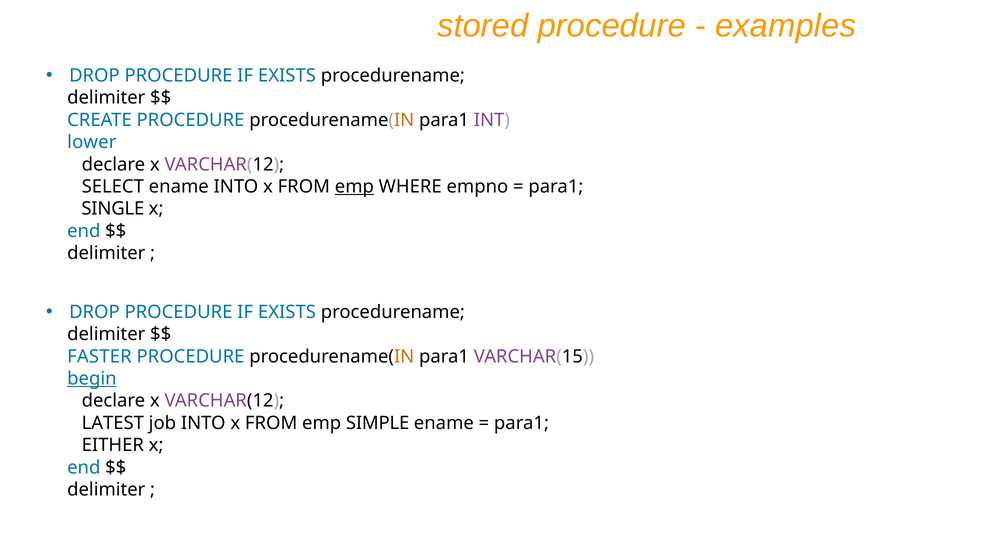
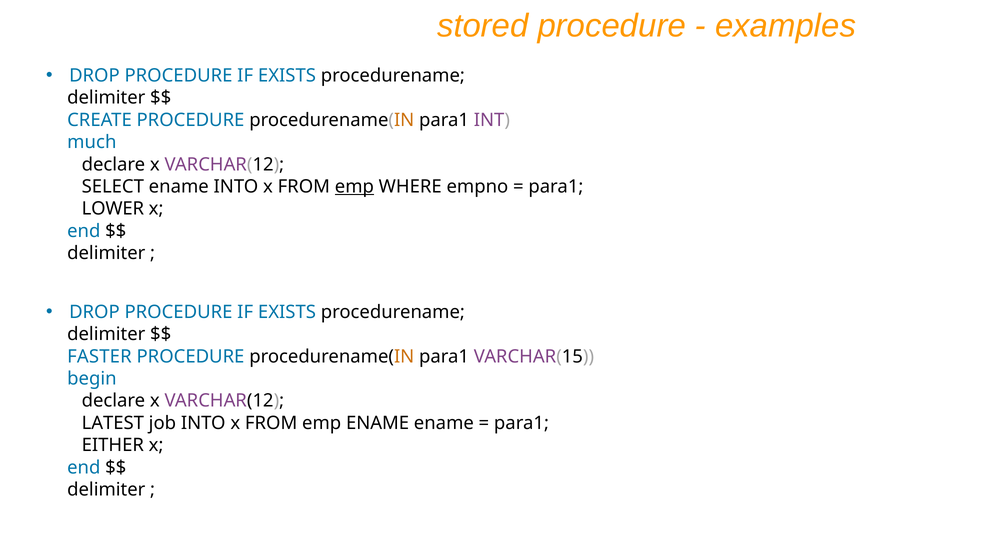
lower: lower -> much (92, 142)
SINGLE: SINGLE -> LOWER (113, 209)
begin underline: present -> none (92, 379)
emp SIMPLE: SIMPLE -> ENAME (378, 423)
